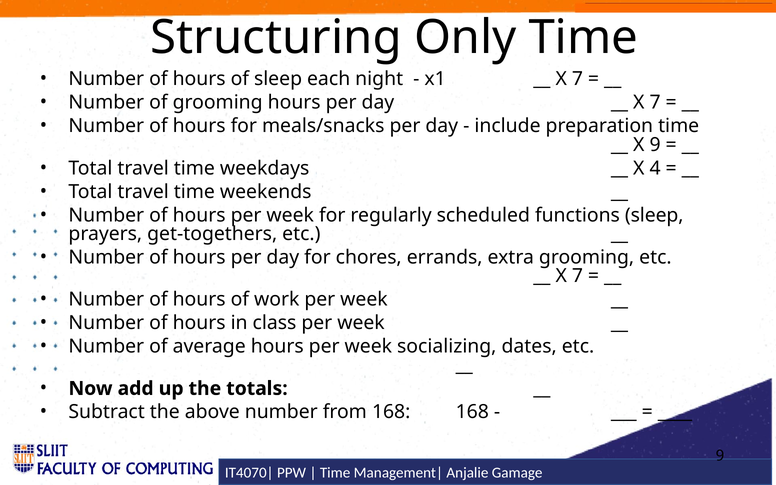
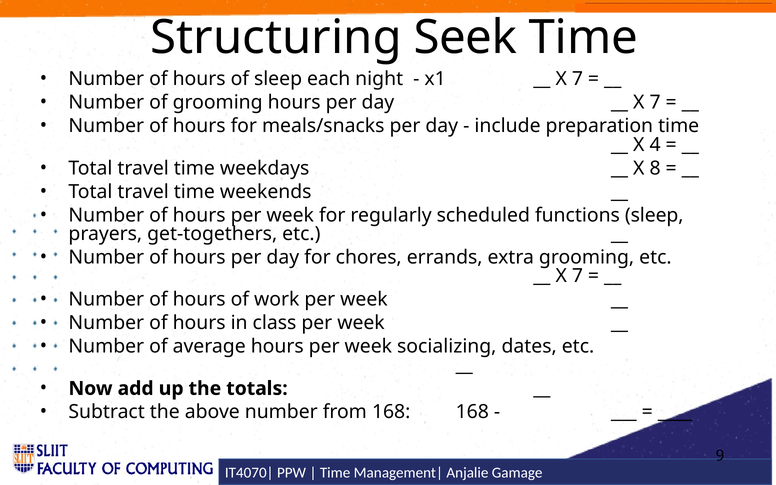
Only: Only -> Seek (465, 38)
X 9: 9 -> 4 (655, 145)
4: 4 -> 8 (655, 168)
